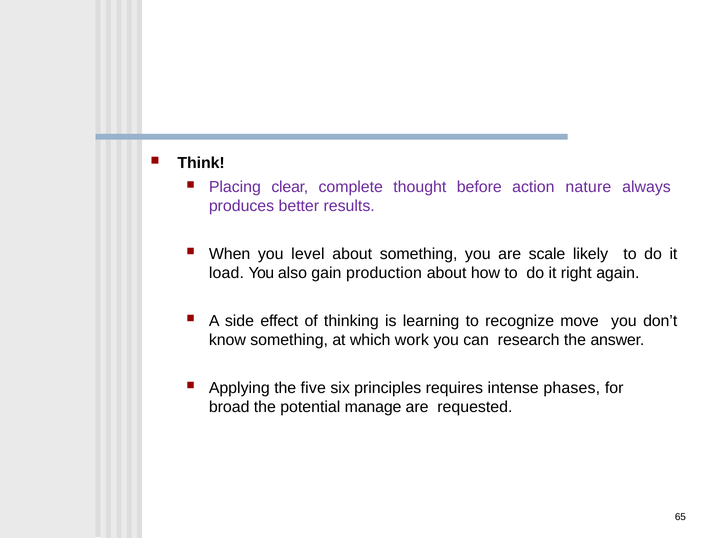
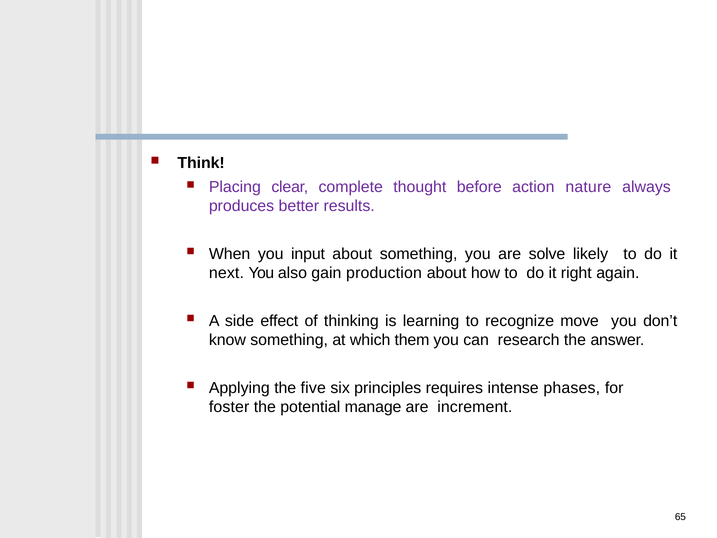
level: level -> input (308, 254)
scale: scale -> solve (547, 254)
load: load -> next (226, 273)
work: work -> them (412, 340)
broad: broad -> foster (229, 407)
requested: requested -> increment (475, 407)
